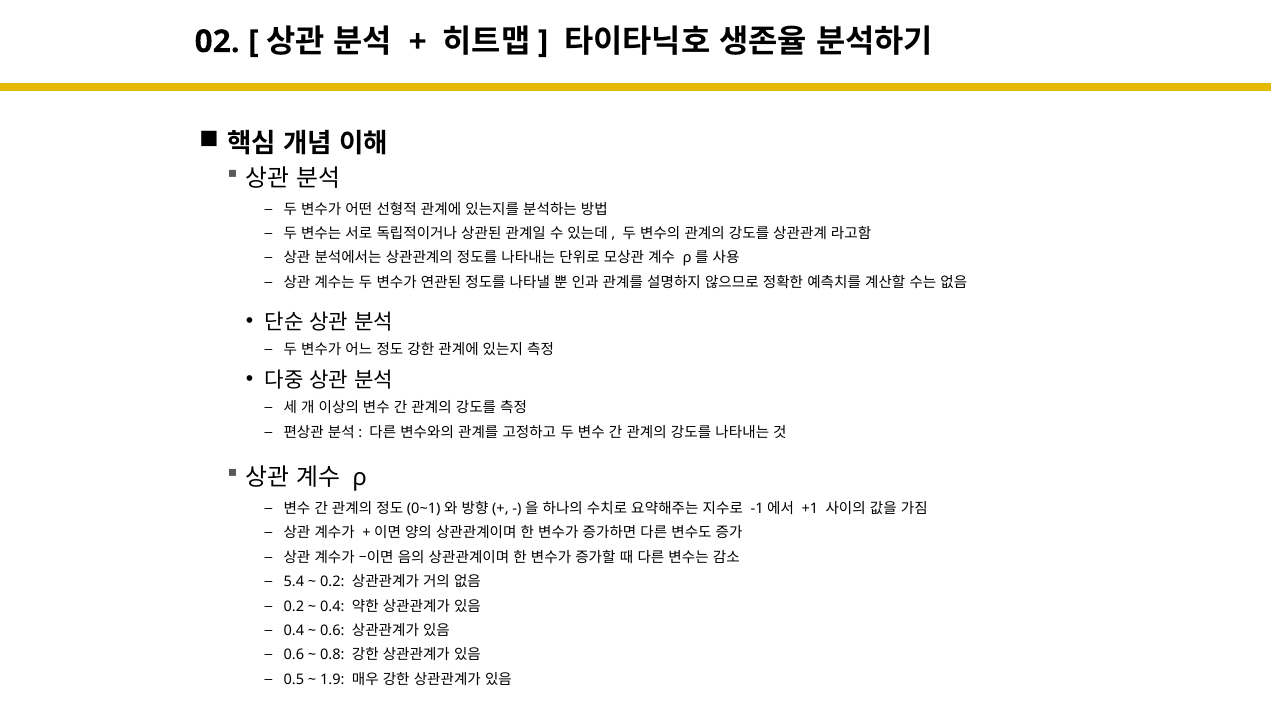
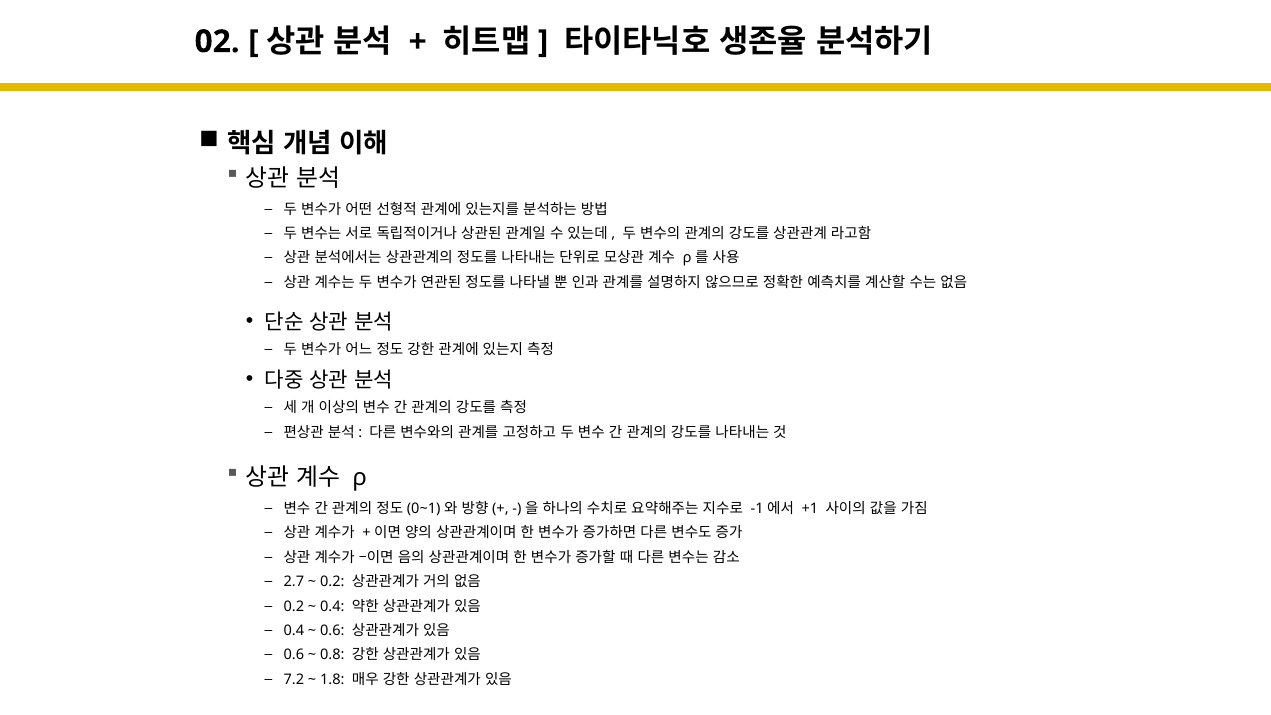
5.4: 5.4 -> 2.7 (294, 582)
0.5: 0.5 -> 7.2 (294, 679)
1.9: 1.9 -> 1.8 (332, 679)
